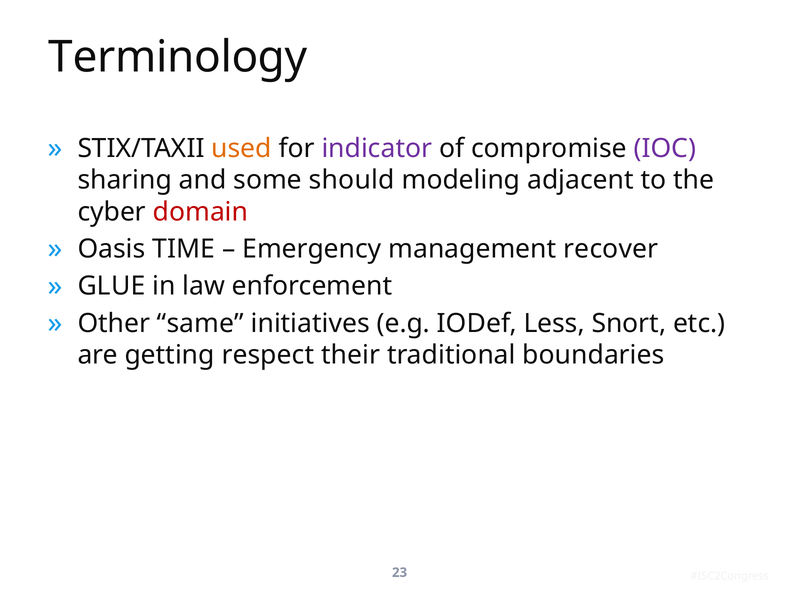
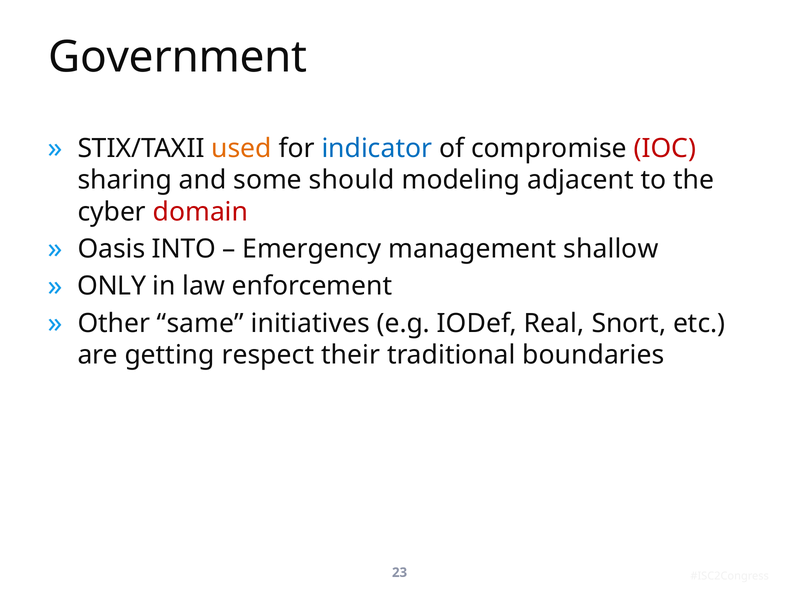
Terminology: Terminology -> Government (178, 57)
indicator colour: purple -> blue (377, 148)
IOC colour: purple -> red (665, 148)
TIME: TIME -> INTO (184, 249)
recover: recover -> shallow (611, 249)
GLUE: GLUE -> ONLY (112, 286)
Less: Less -> Real (554, 323)
